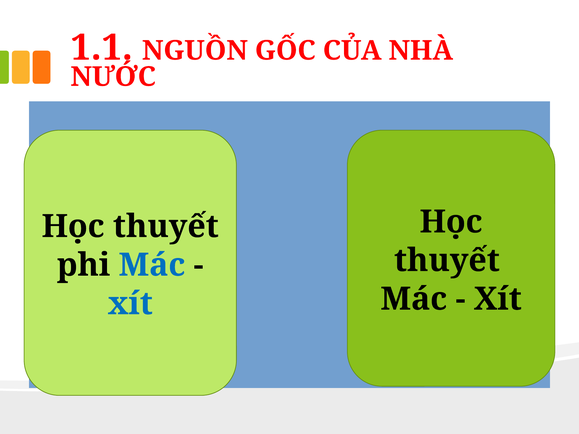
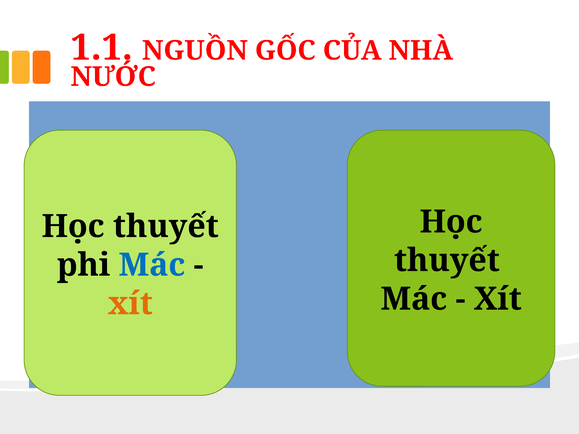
xít colour: blue -> orange (130, 304)
